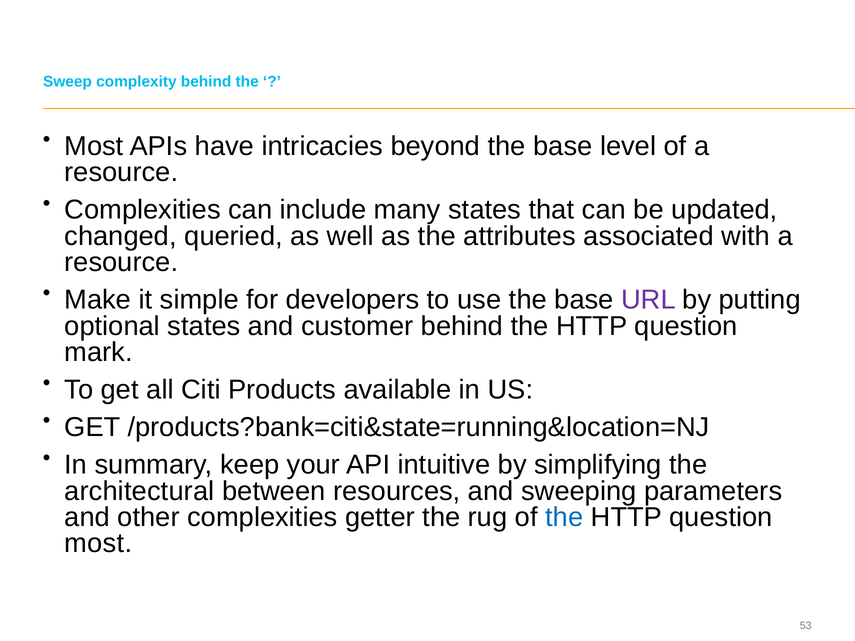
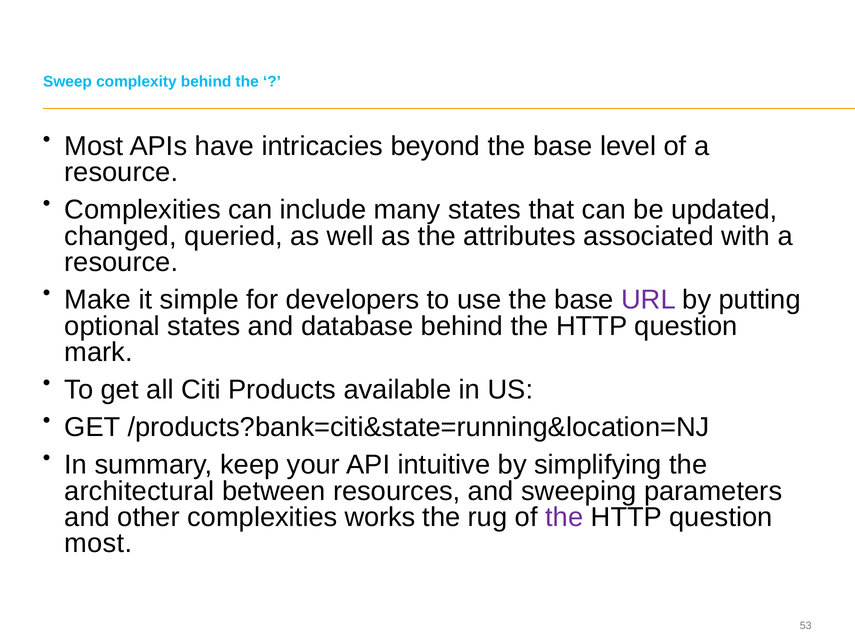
customer: customer -> database (357, 326)
getter: getter -> works (380, 517)
the colour: blue -> purple (564, 517)
